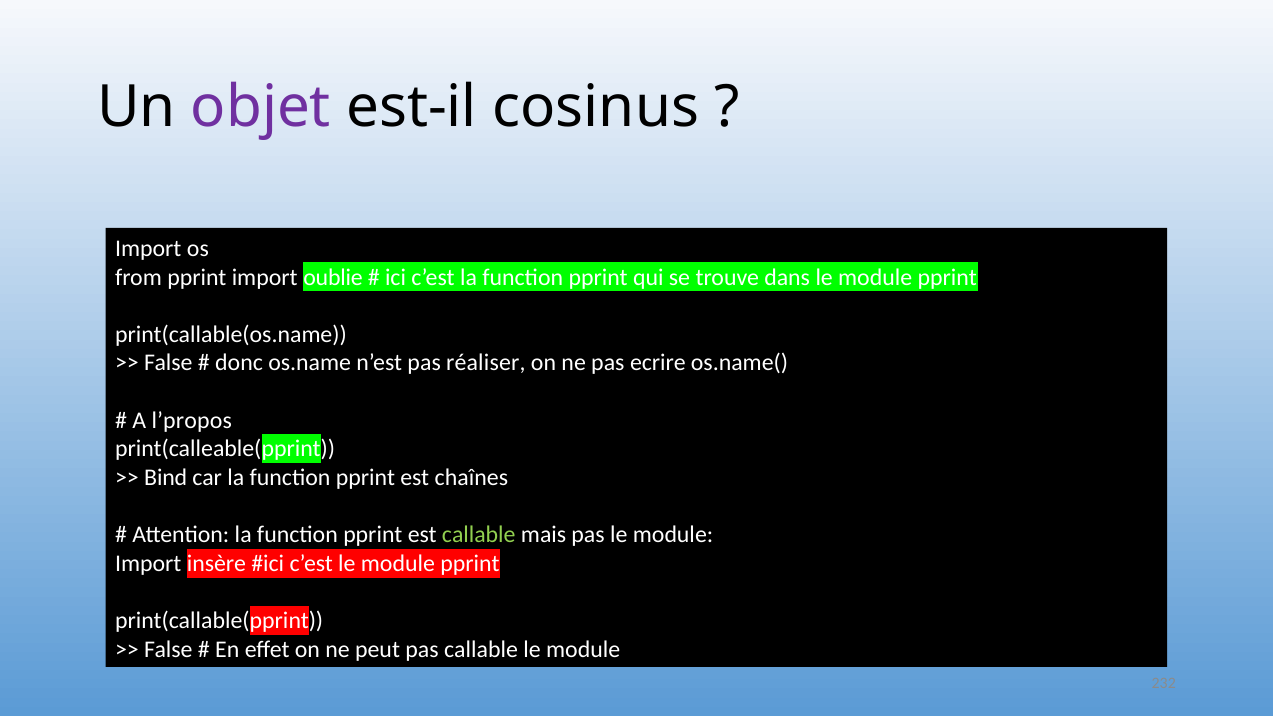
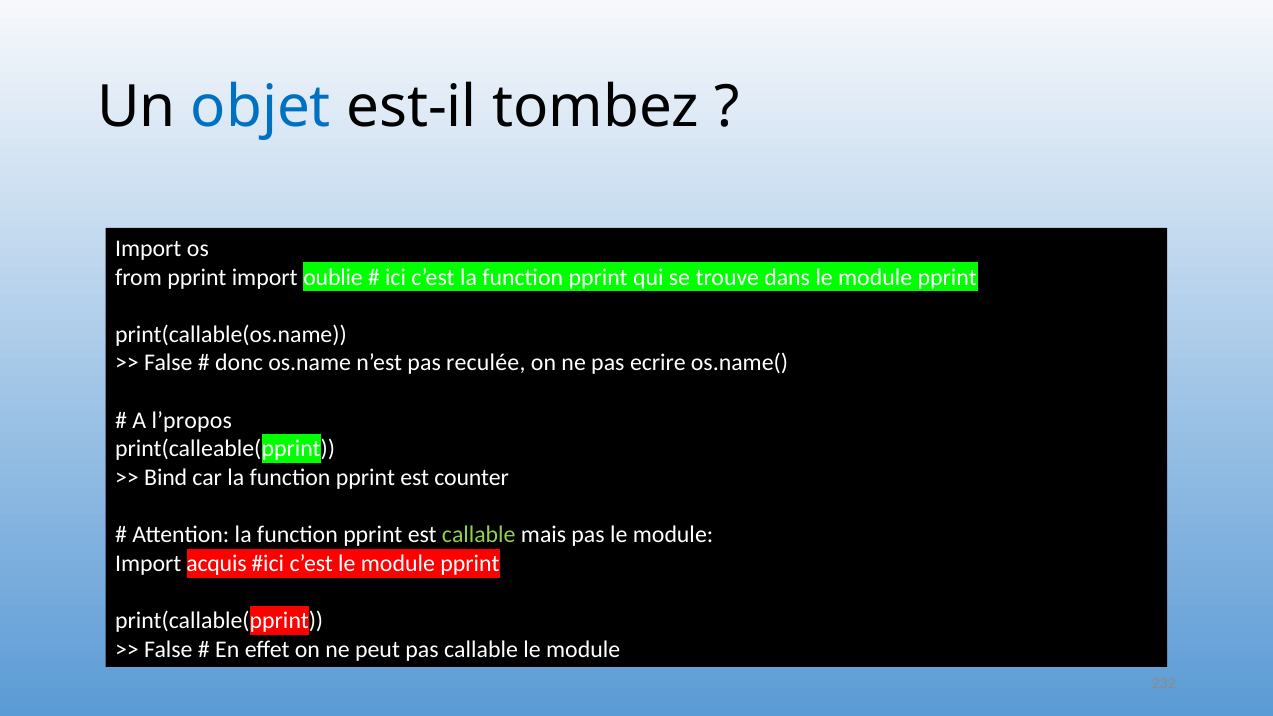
objet colour: purple -> blue (261, 107)
cosinus: cosinus -> tombez (596, 107)
réaliser: réaliser -> reculée (486, 363)
chaînes: chaînes -> counter (472, 478)
insère: insère -> acquis (217, 564)
